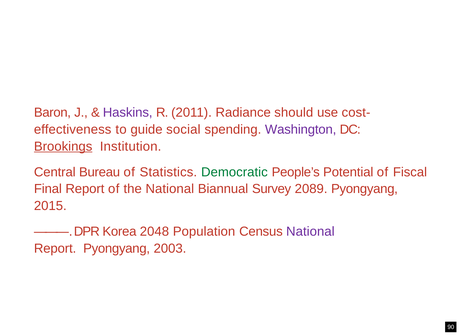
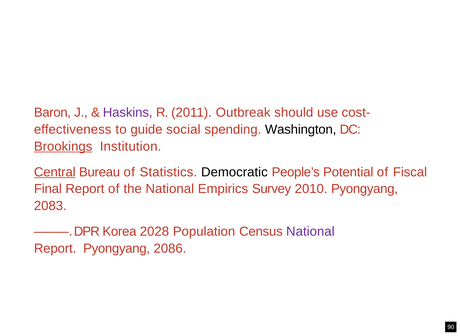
Radiance: Radiance -> Outbreak (243, 112)
Washington colour: purple -> black (301, 129)
Central underline: none -> present (55, 172)
Democratic colour: green -> black (234, 172)
Biannual: Biannual -> Empirics (223, 189)
2089: 2089 -> 2010 (311, 189)
2015: 2015 -> 2083 (50, 206)
2048: 2048 -> 2028 (154, 231)
2003: 2003 -> 2086 (170, 248)
